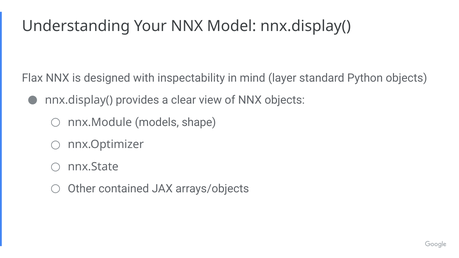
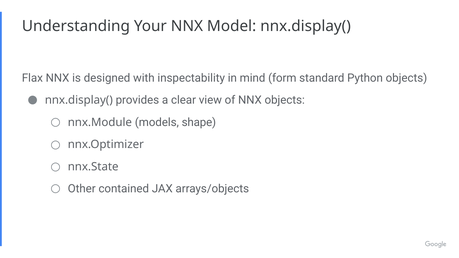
layer: layer -> form (282, 78)
